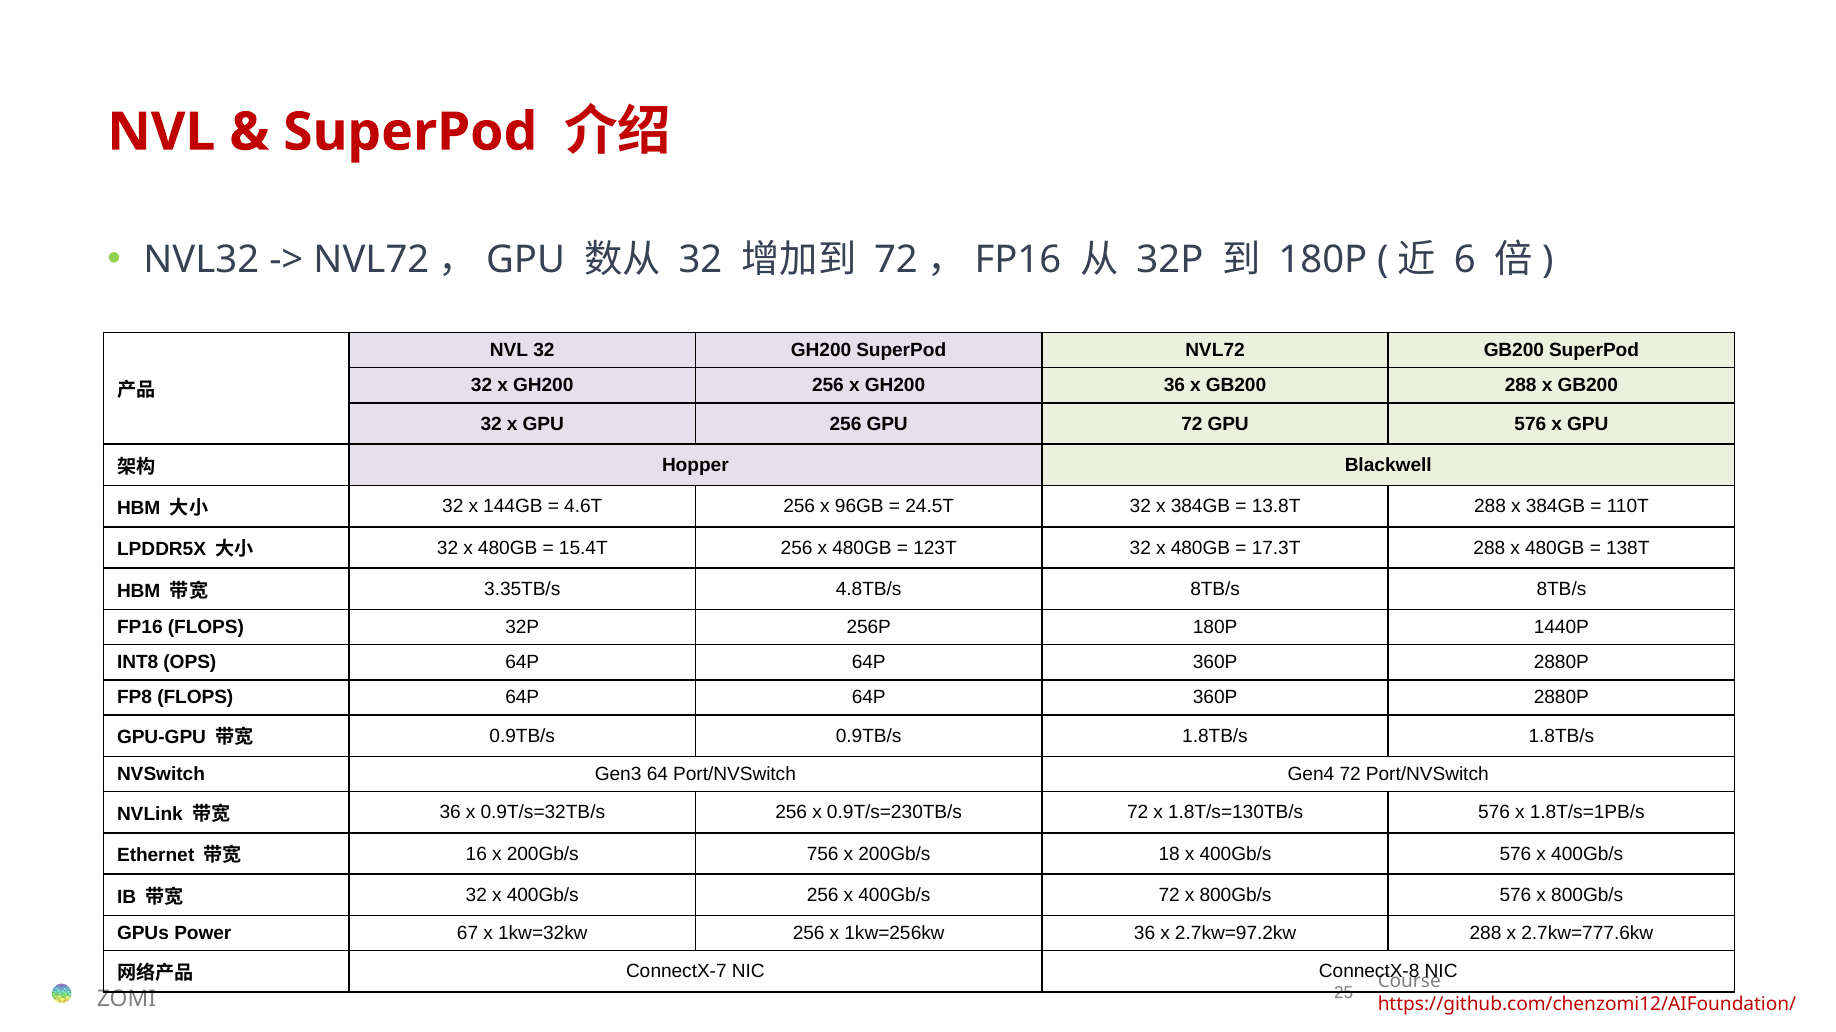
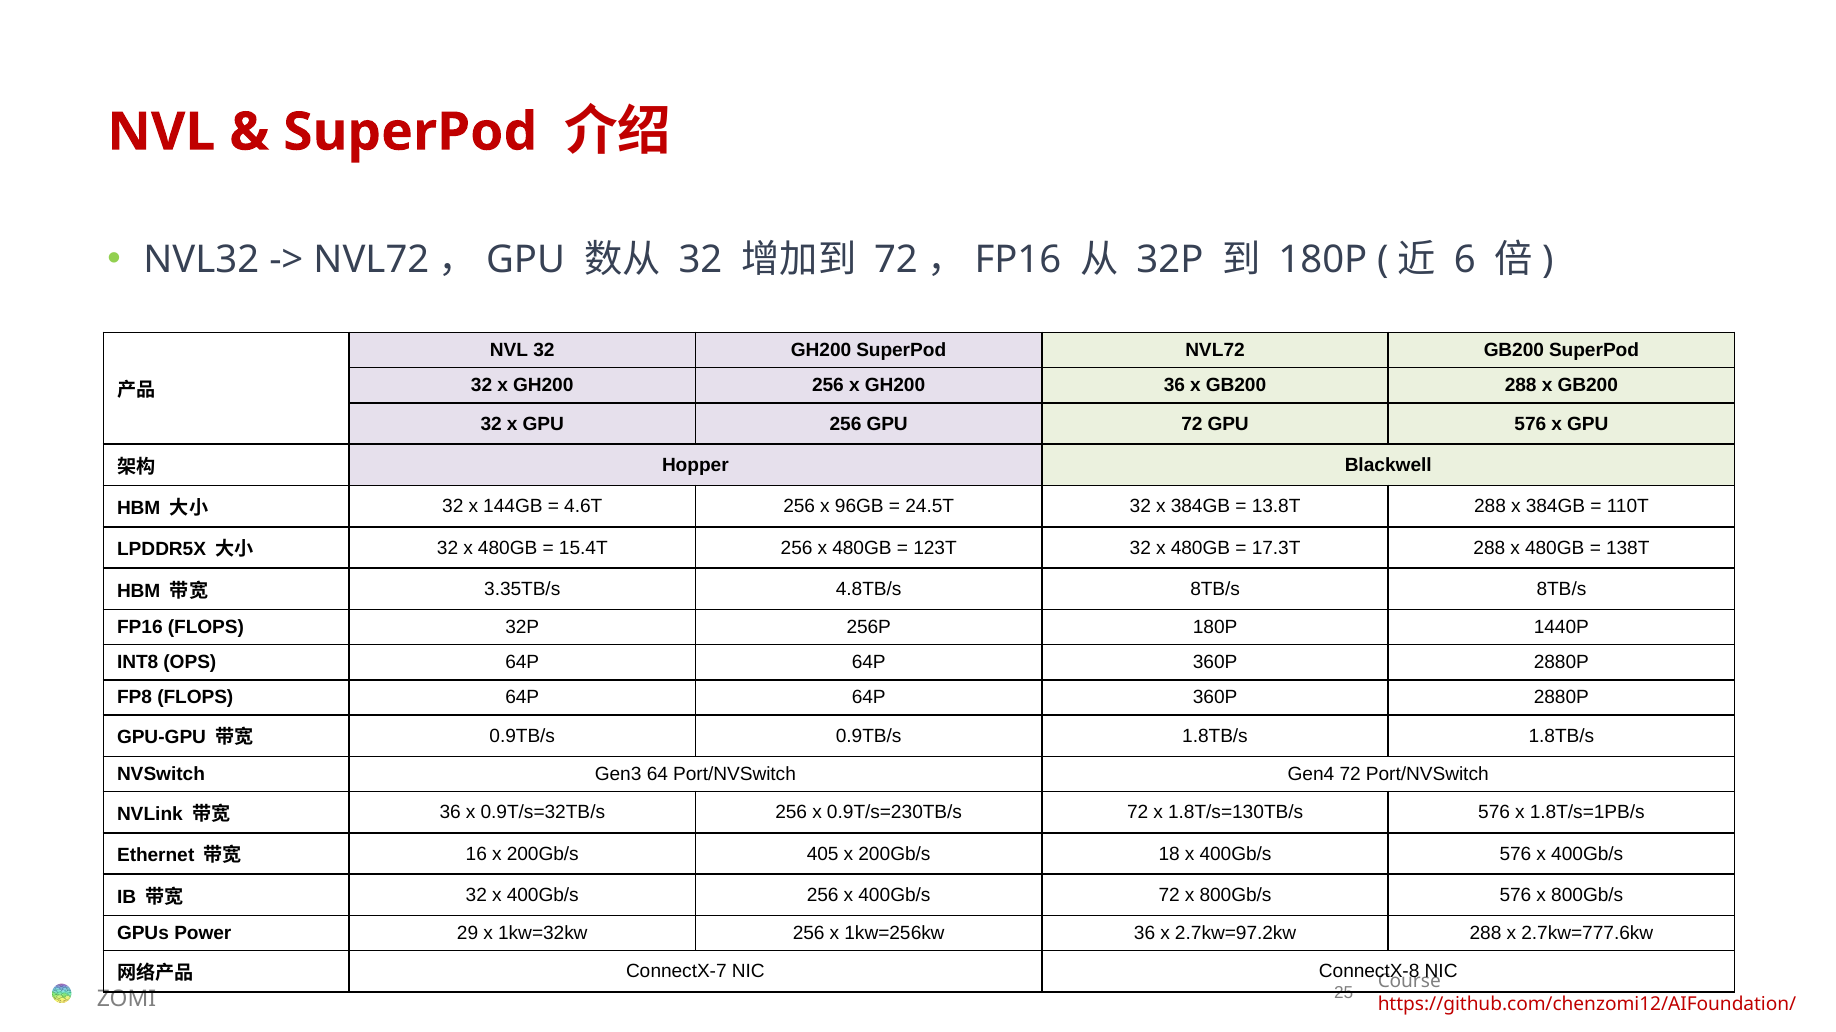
756: 756 -> 405 (823, 854)
67: 67 -> 29 (468, 934)
